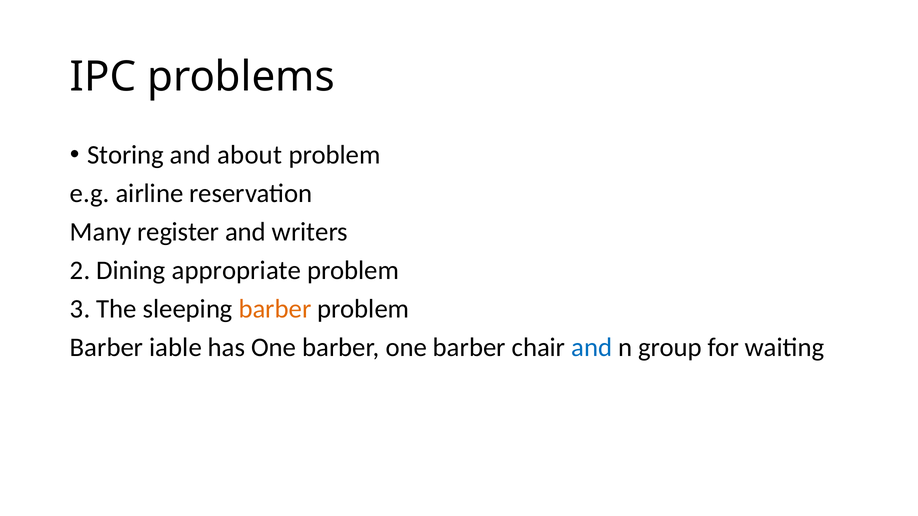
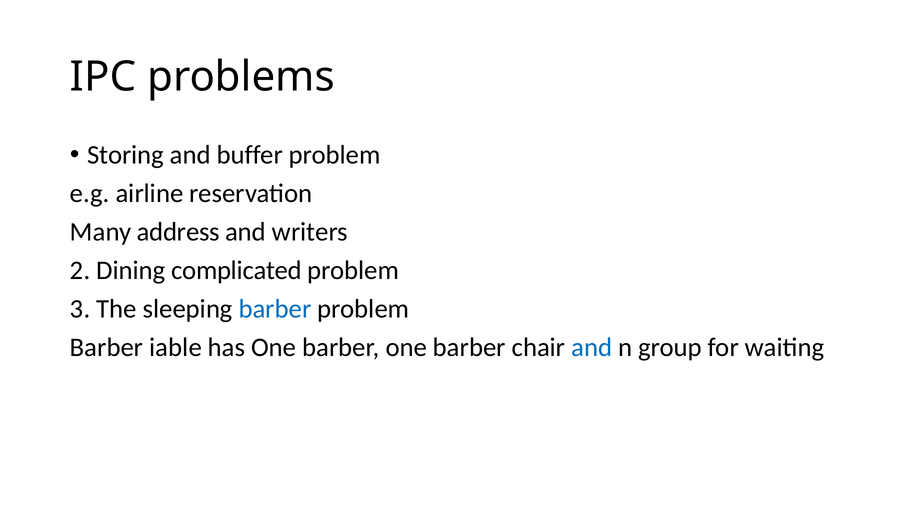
about: about -> buffer (250, 155)
register: register -> address (178, 232)
appropriate: appropriate -> complicated (237, 271)
barber colour: orange -> blue (275, 309)
